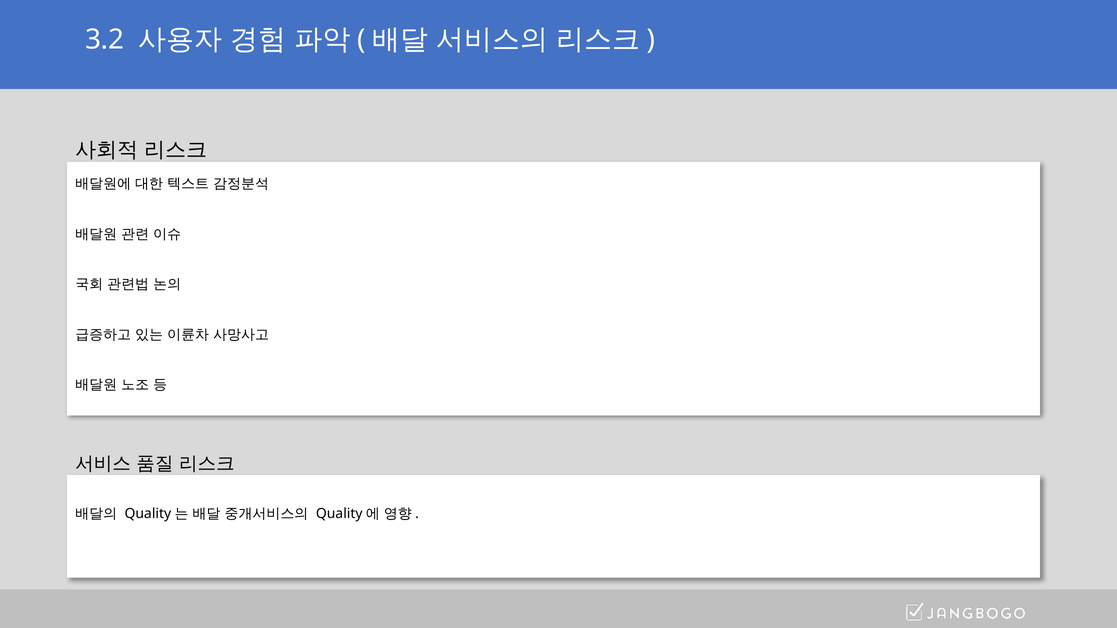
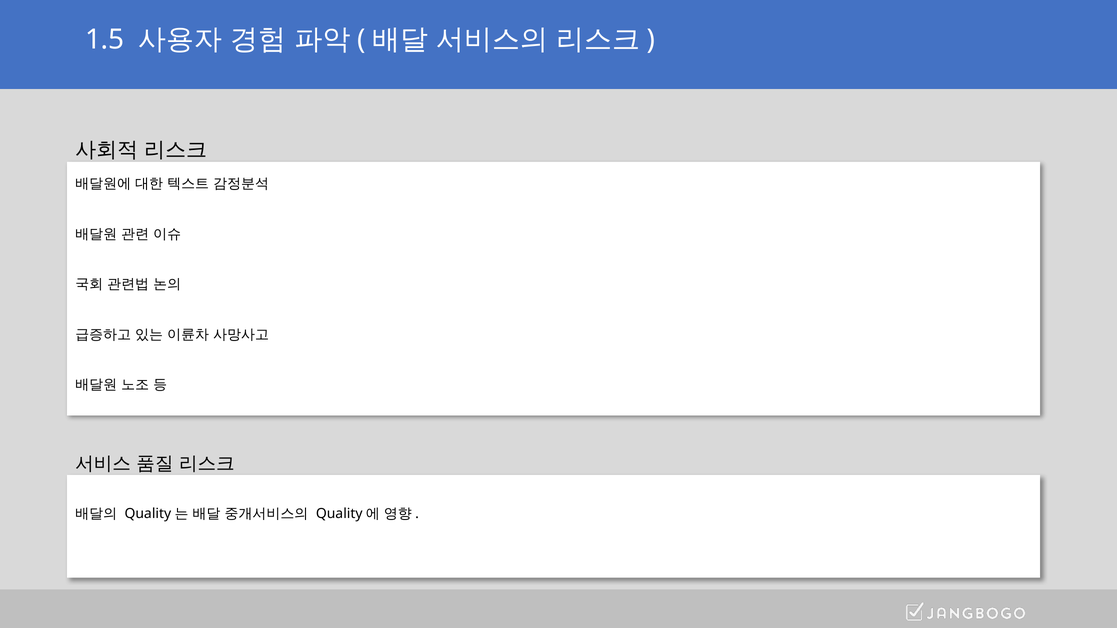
3.2: 3.2 -> 1.5 (105, 39)
